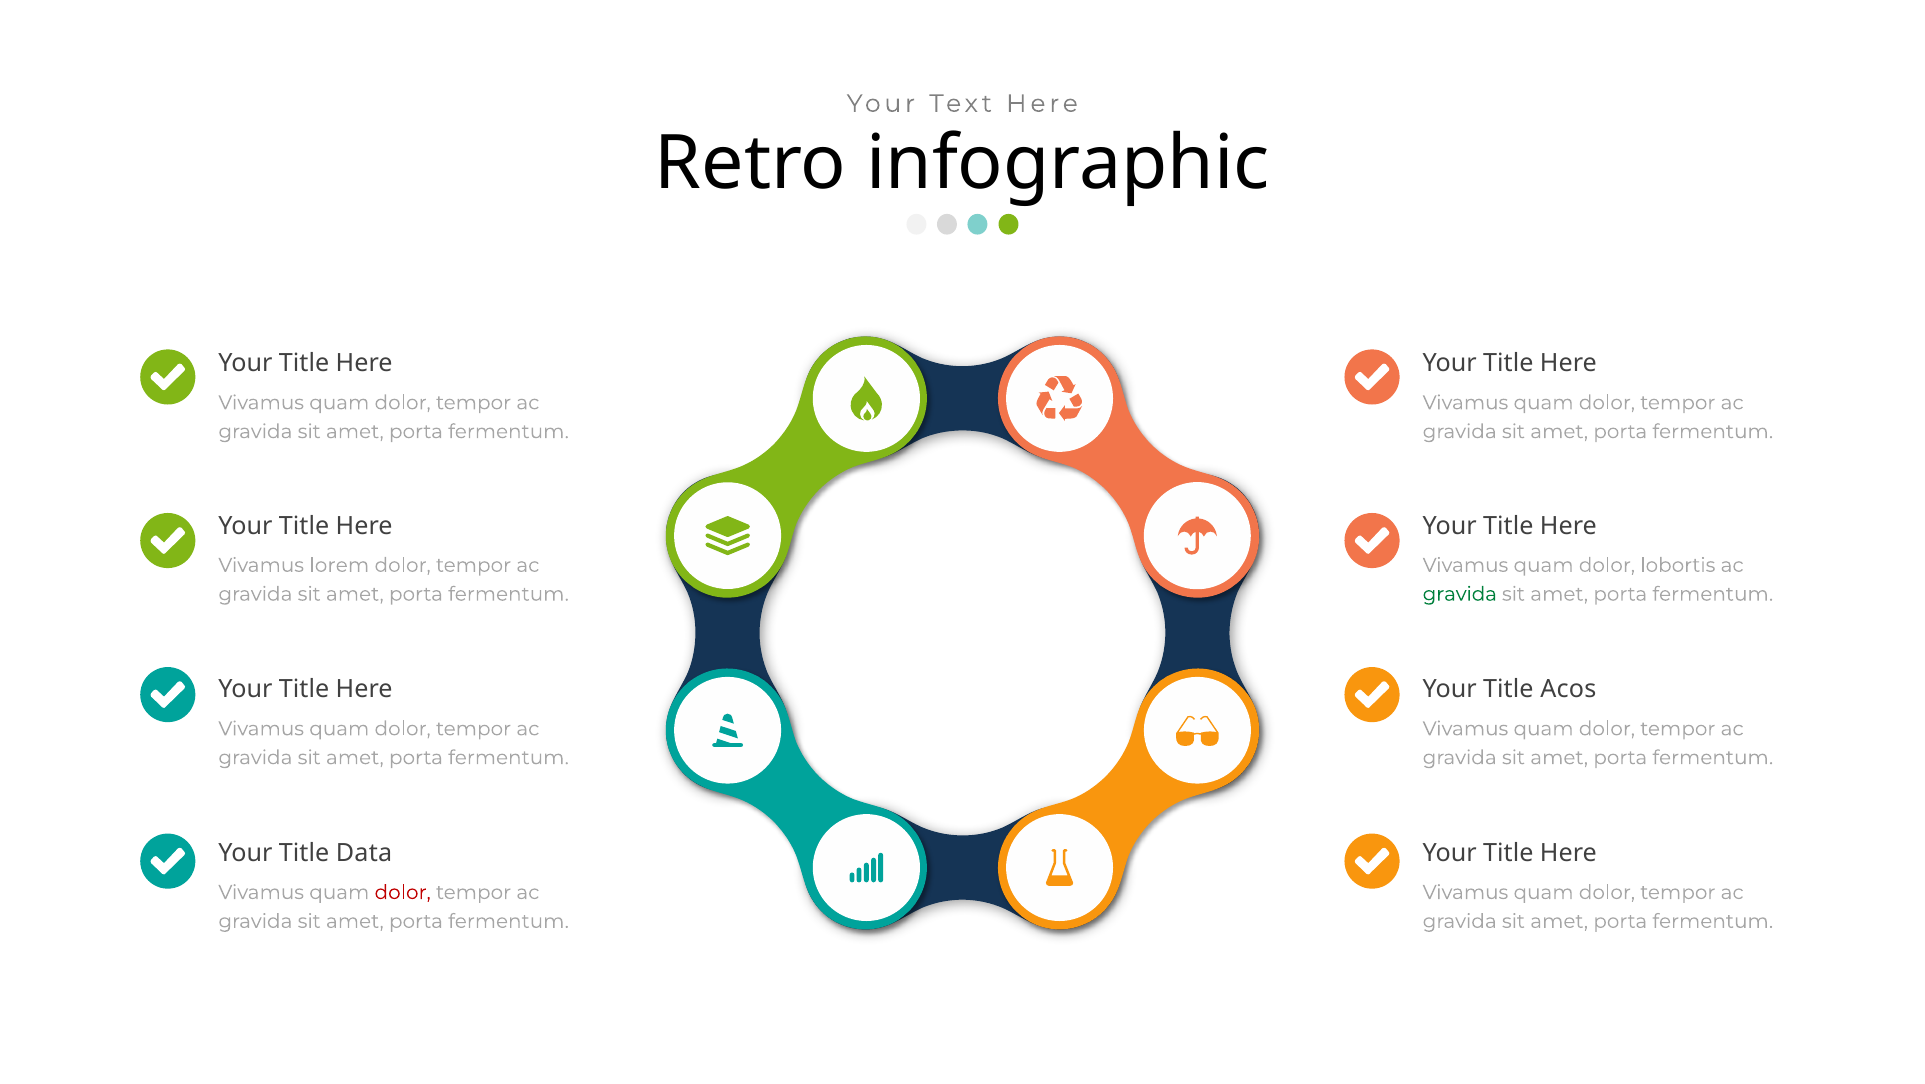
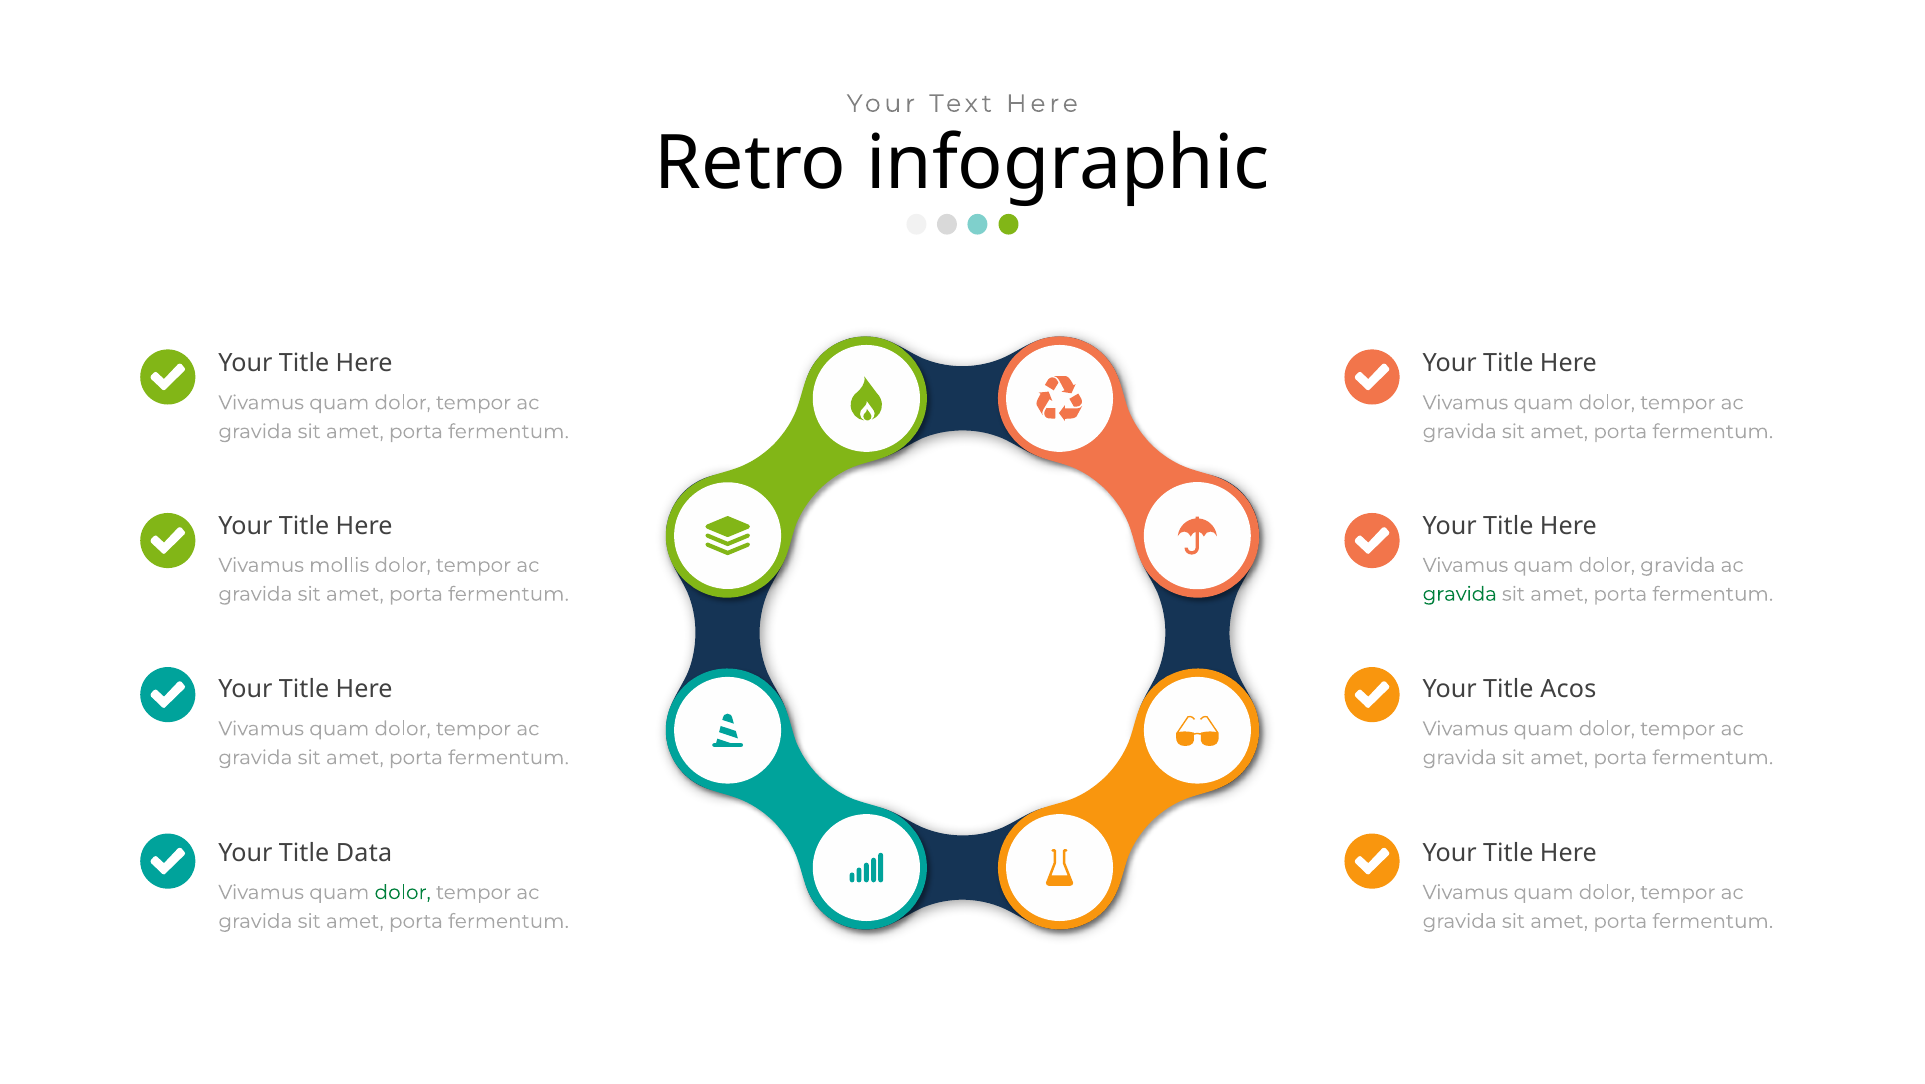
lorem: lorem -> mollis (339, 565)
dolor lobortis: lobortis -> gravida (1678, 565)
dolor colour: red -> green (403, 893)
